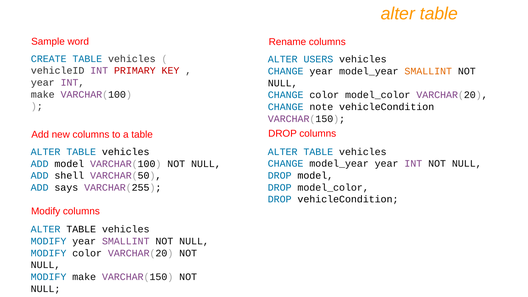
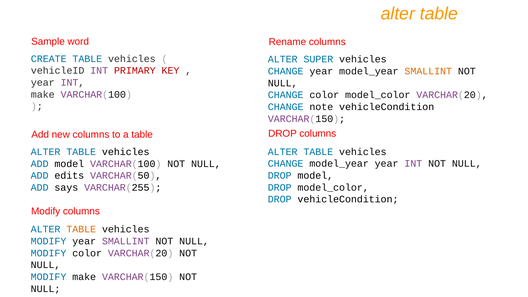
USERS: USERS -> SUPER (318, 59)
shell: shell -> edits (69, 176)
TABLE colour: black -> orange (81, 229)
